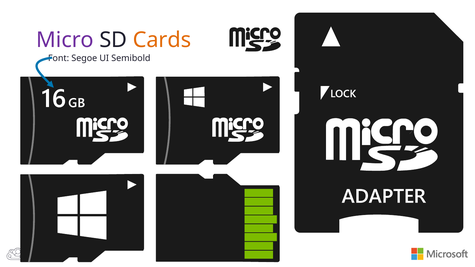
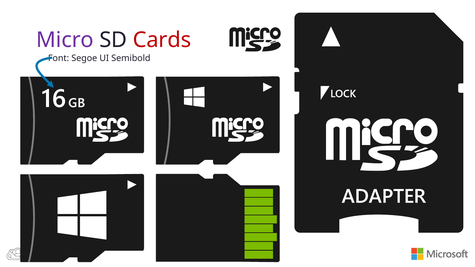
Cards colour: orange -> red (162, 40)
